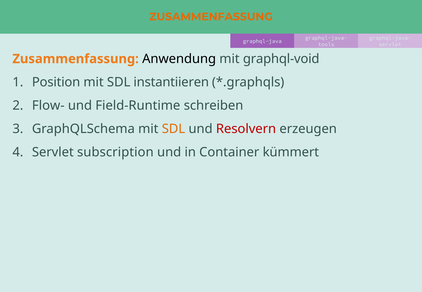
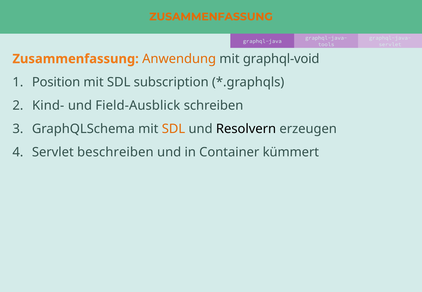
Anwendung colour: black -> orange (179, 59)
instantiieren: instantiieren -> subscription (171, 82)
Flow-: Flow- -> Kind- (48, 106)
Field-Runtime: Field-Runtime -> Field-Ausblick (138, 106)
Resolvern colour: red -> black (246, 129)
subscription: subscription -> beschreiben (115, 152)
